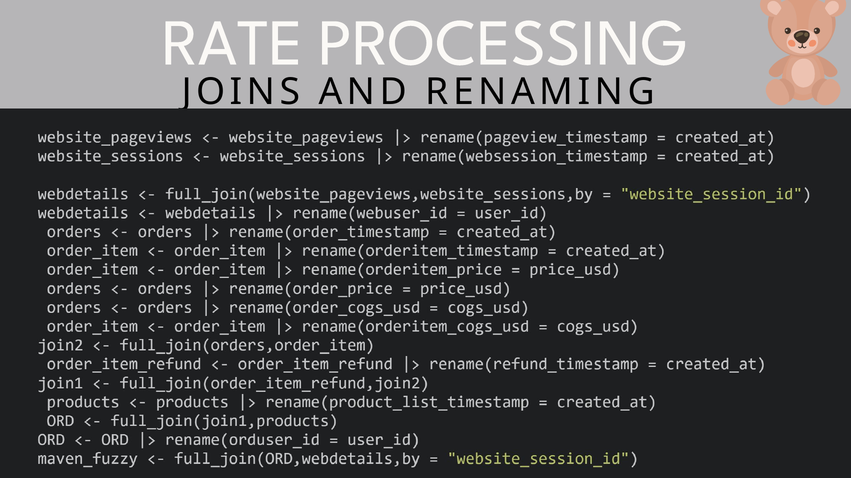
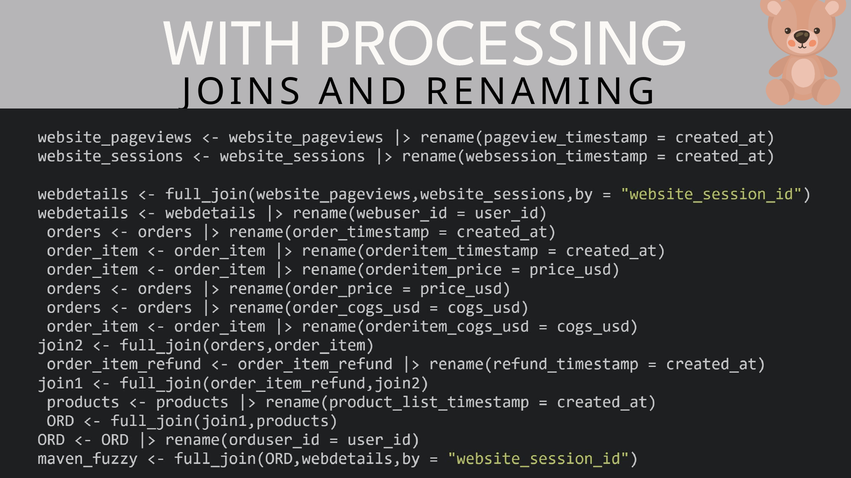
RATE: RATE -> WITH (233, 43)
